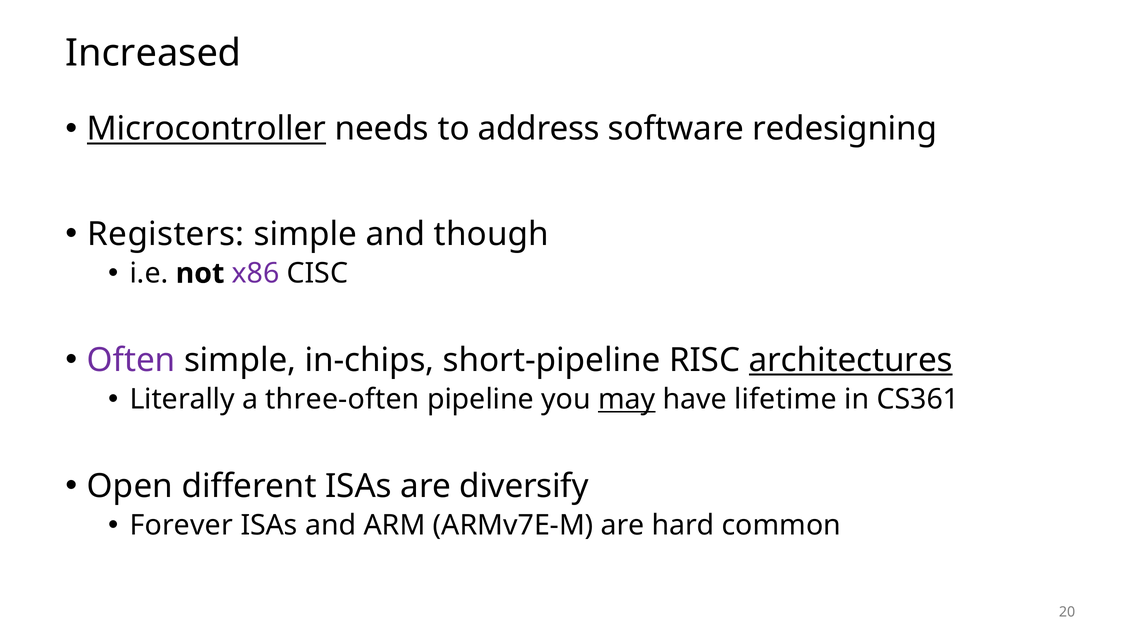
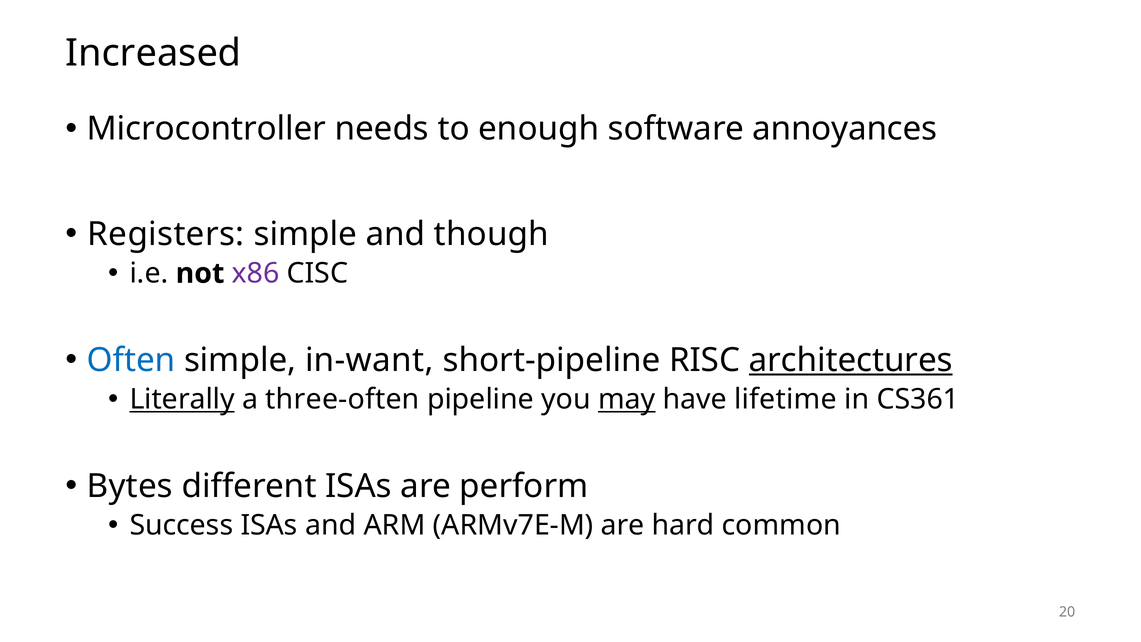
Microcontroller underline: present -> none (206, 129)
address: address -> enough (539, 129)
redesigning: redesigning -> annoyances (845, 129)
Often colour: purple -> blue (131, 360)
in-chips: in-chips -> in-want (369, 360)
Literally underline: none -> present (182, 399)
Open: Open -> Bytes (130, 486)
diversify: diversify -> perform (524, 486)
Forever: Forever -> Success (181, 525)
